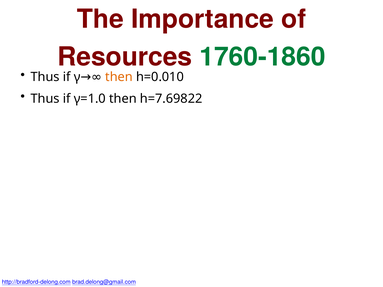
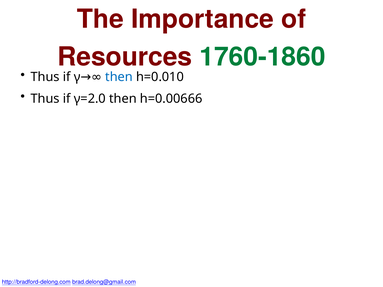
then colour: orange -> blue (119, 77)
γ=1.0: γ=1.0 -> γ=2.0 (90, 99)
h=7.69822: h=7.69822 -> h=0.00666 (171, 99)
